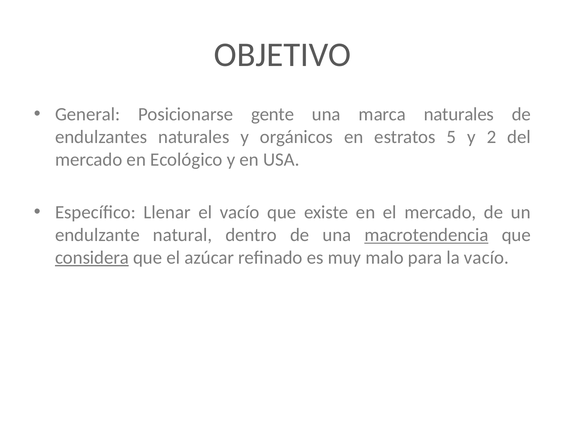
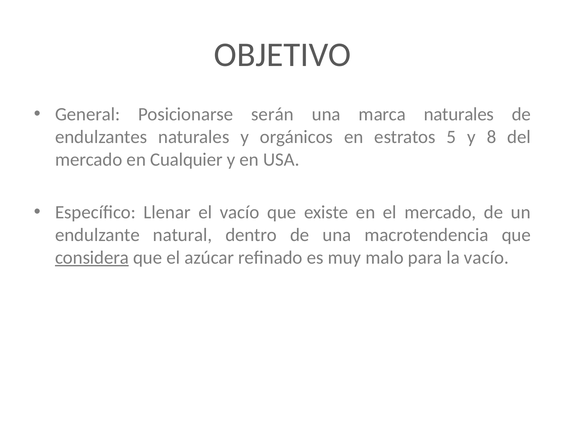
gente: gente -> serán (272, 114)
2: 2 -> 8 (491, 137)
Ecológico: Ecológico -> Cualquier (186, 160)
macrotendencia underline: present -> none (426, 235)
